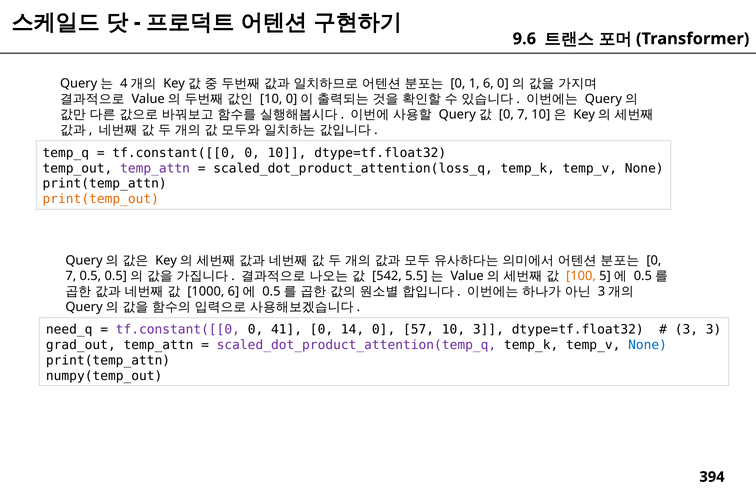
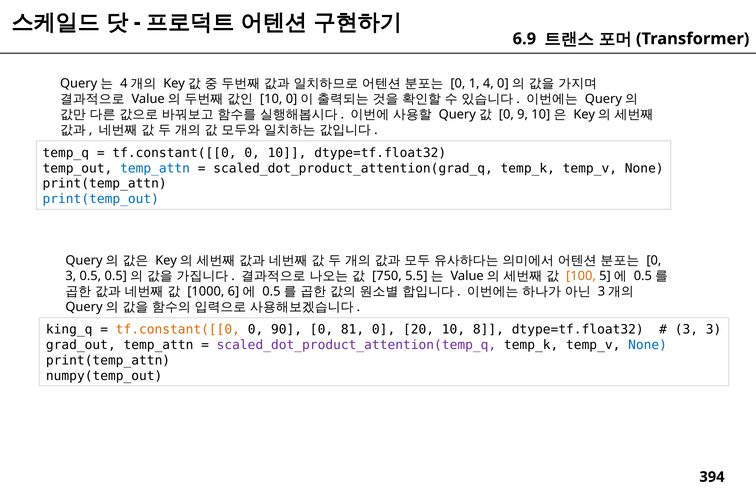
9.6: 9.6 -> 6.9 (524, 39)
6: 6 -> 4 (488, 84)
7: 7 -> 9 (523, 114)
temp_attn colour: purple -> blue (155, 168)
scaled_dot_product_attention(loss_q: scaled_dot_product_attention(loss_q -> scaled_dot_product_attention(grad_q (353, 168)
print(temp_out colour: orange -> blue (101, 199)
7: 7 -> 3 (71, 276)
542: 542 -> 750 (387, 276)
need_q: need_q -> king_q (69, 329)
tf.constant([[0 colour: purple -> orange (178, 329)
41: 41 -> 90 (287, 329)
14: 14 -> 81 (353, 329)
57: 57 -> 20 (419, 329)
10 3: 3 -> 8 (488, 329)
